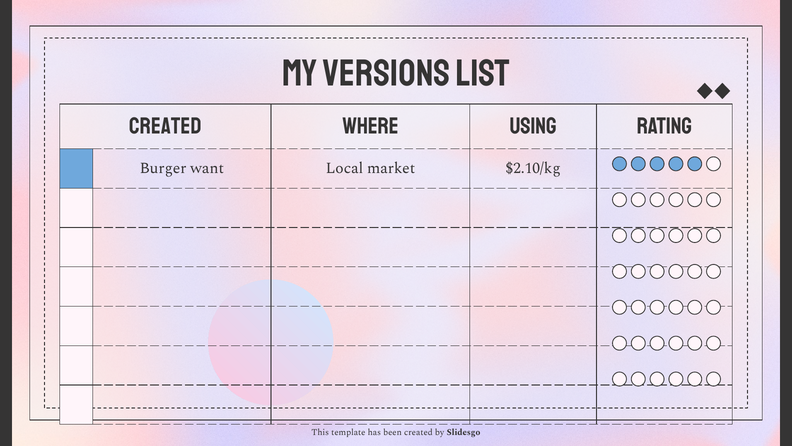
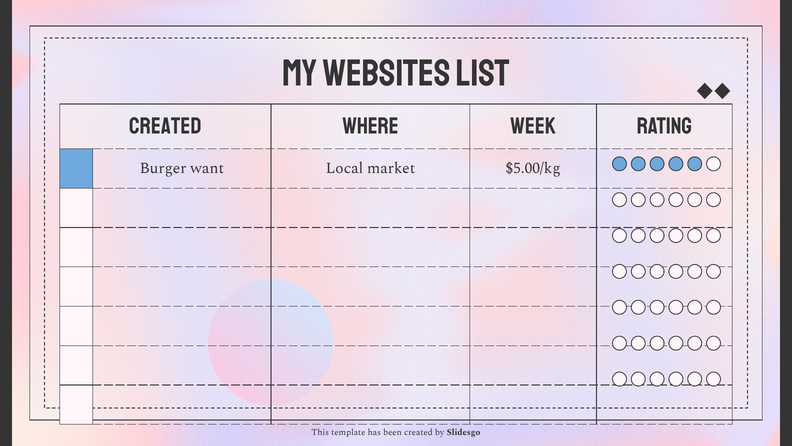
versions: versions -> websites (387, 73)
USING: USING -> WEEK (533, 126)
$2.10/kg: $2.10/kg -> $5.00/kg (533, 168)
